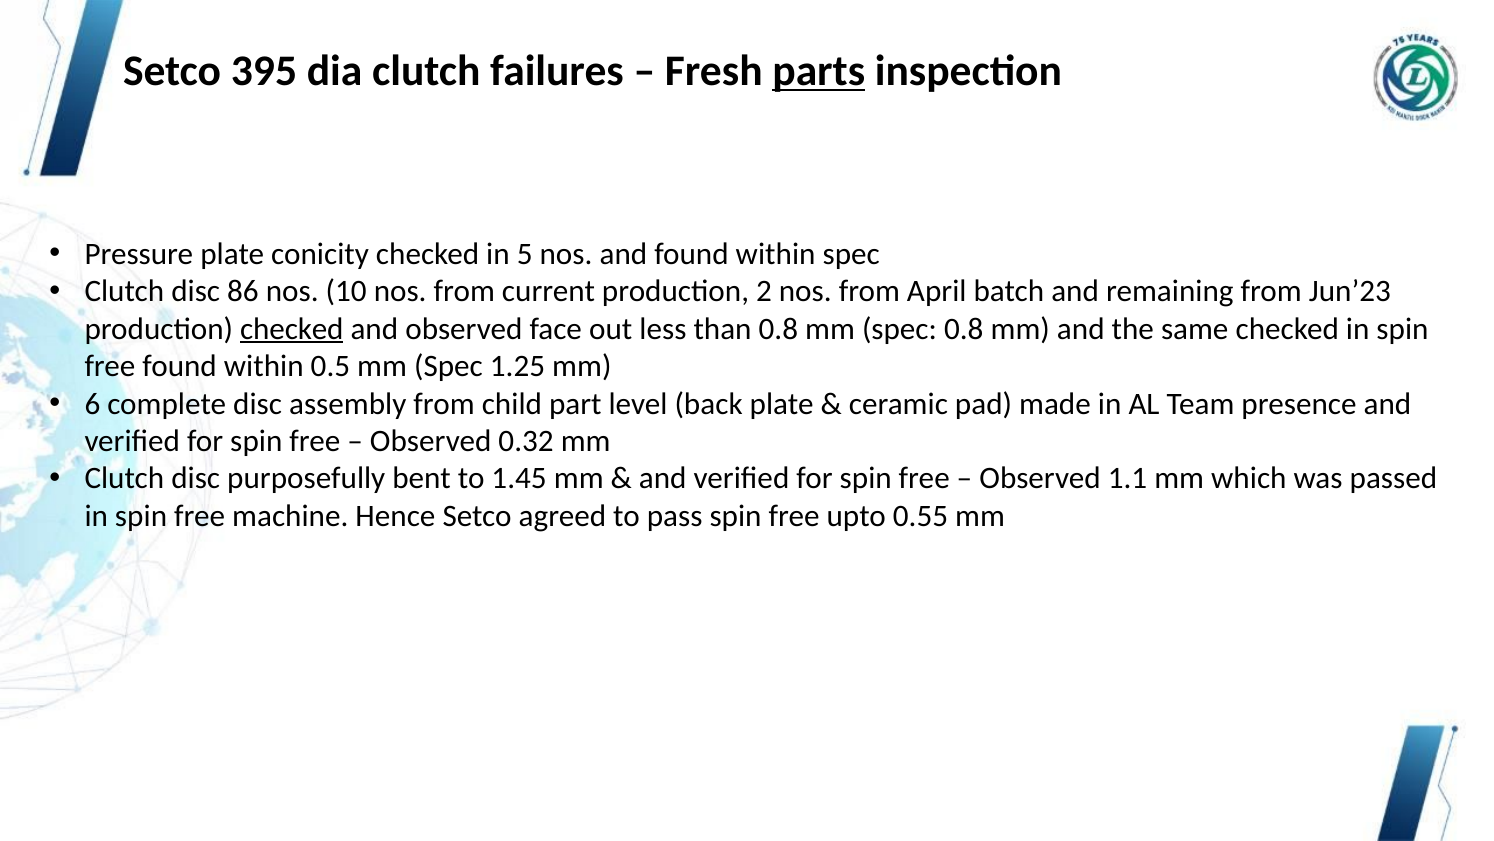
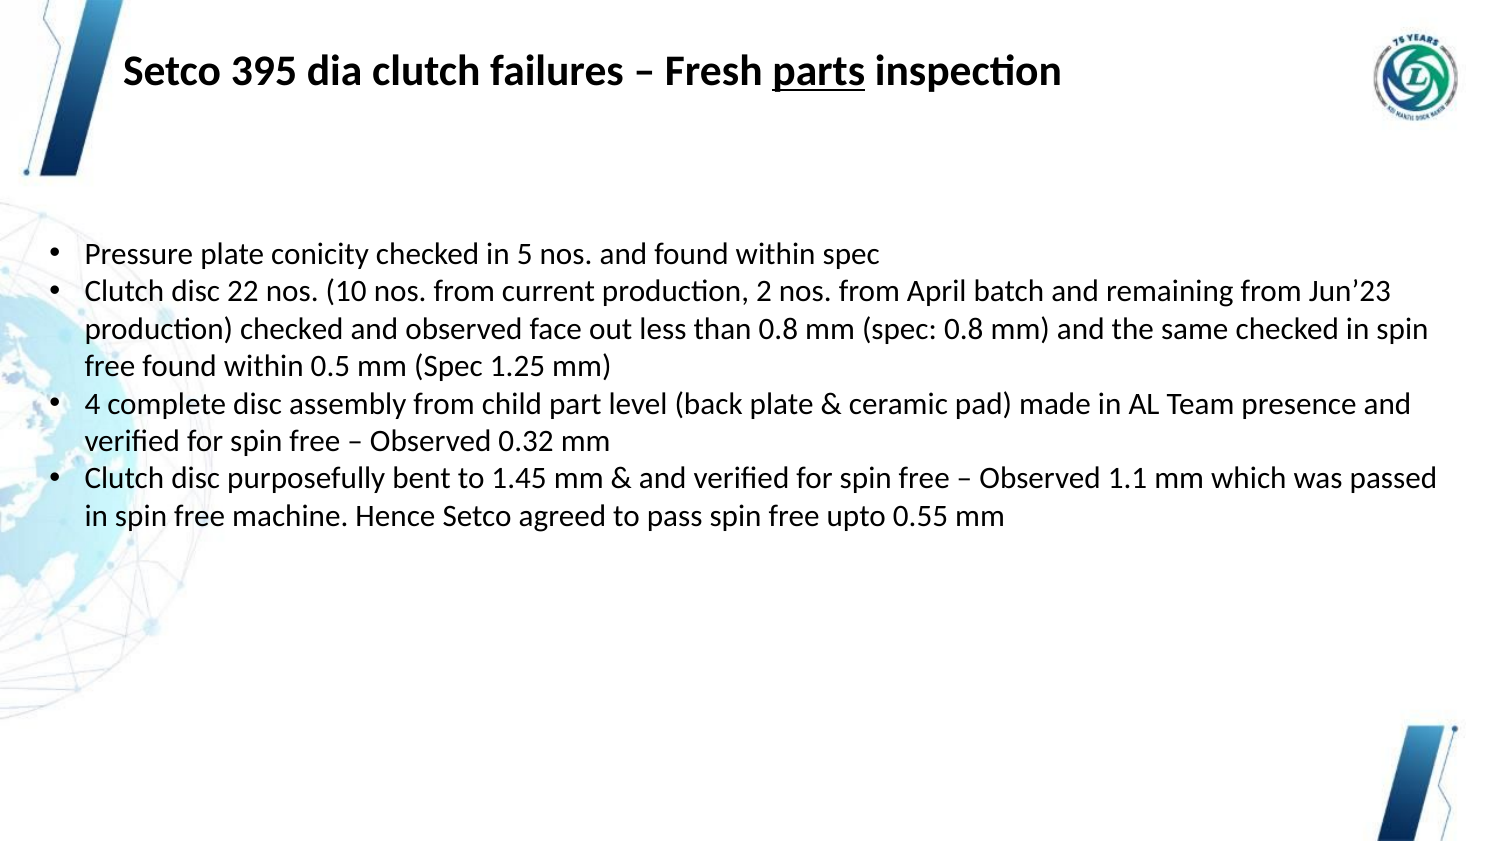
86: 86 -> 22 (243, 291)
checked underline: present -> none (292, 329)
6: 6 -> 4 (92, 403)
